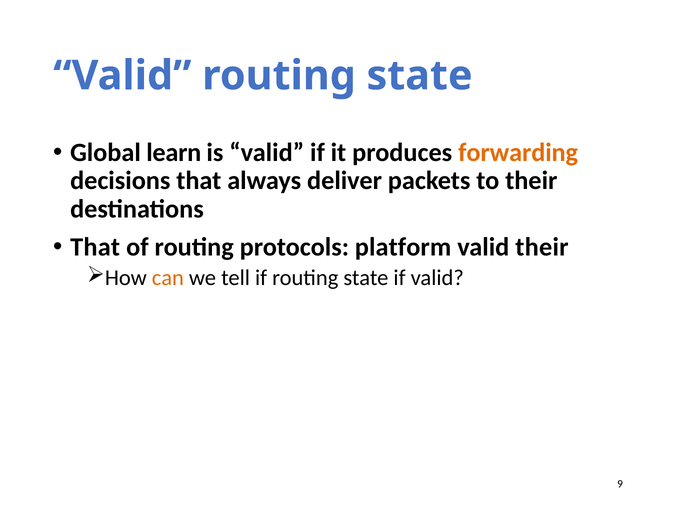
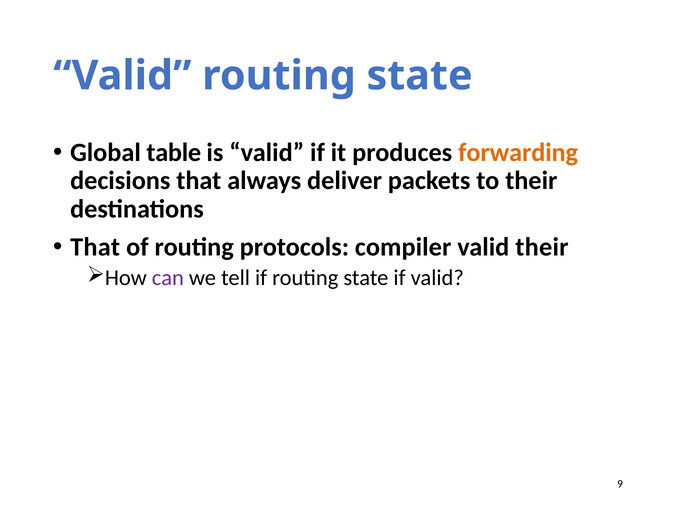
learn: learn -> table (174, 152)
platform: platform -> compiler (403, 247)
can colour: orange -> purple (168, 278)
